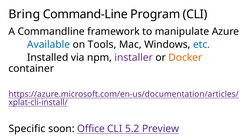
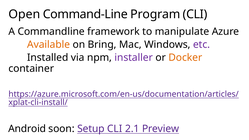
Bring: Bring -> Open (24, 14)
Available colour: blue -> orange (49, 45)
Tools: Tools -> Bring (102, 45)
etc colour: blue -> purple (202, 45)
Specific: Specific -> Android (27, 129)
Office: Office -> Setup (91, 129)
5.2: 5.2 -> 2.1 (132, 129)
